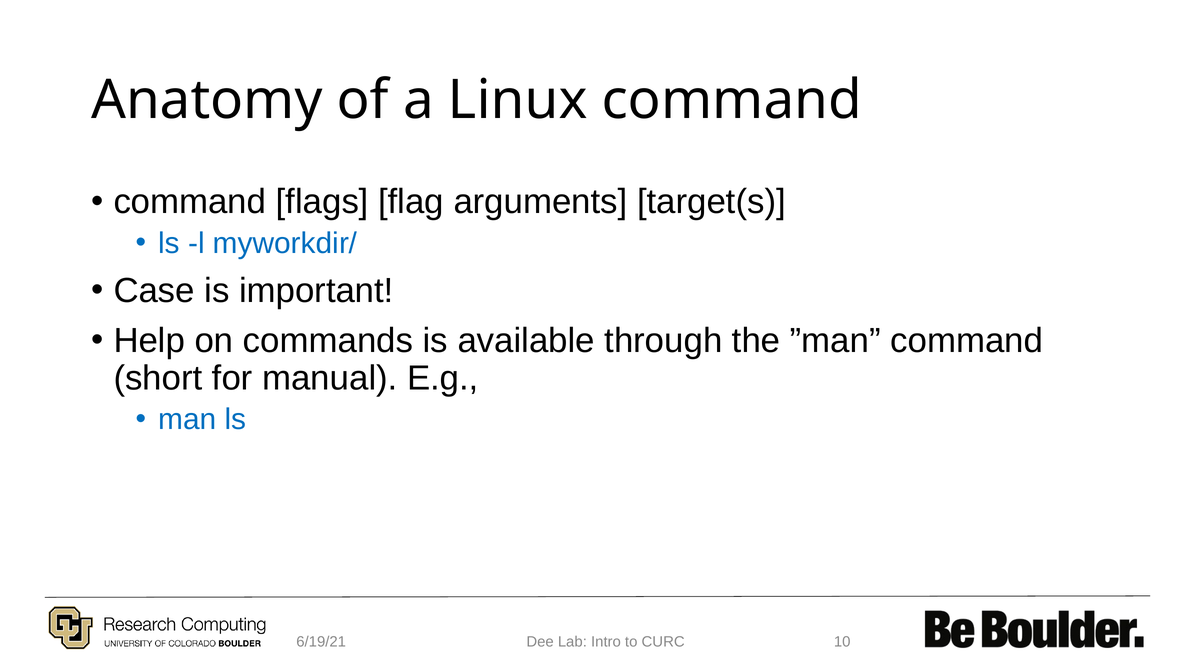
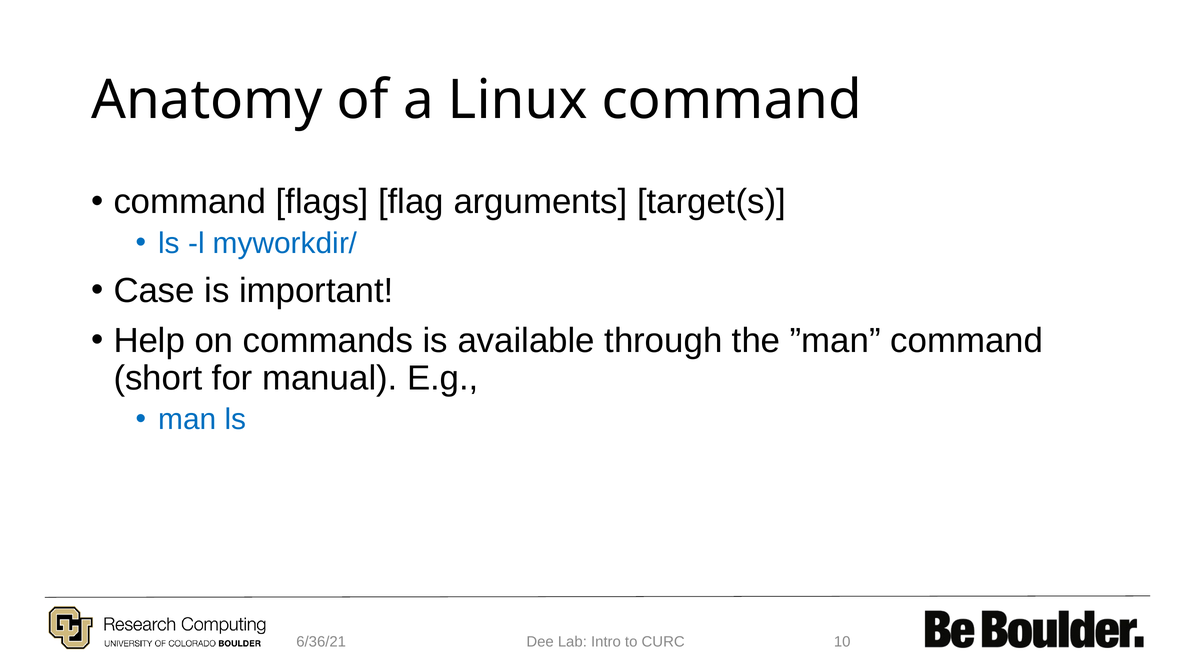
6/19/21: 6/19/21 -> 6/36/21 (321, 642)
